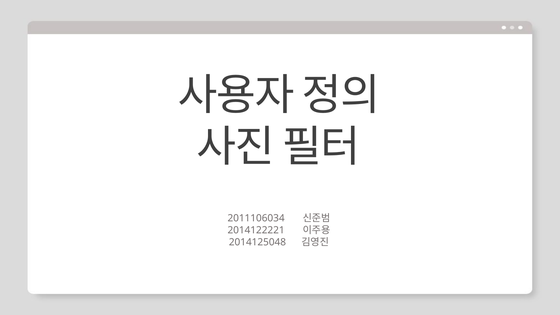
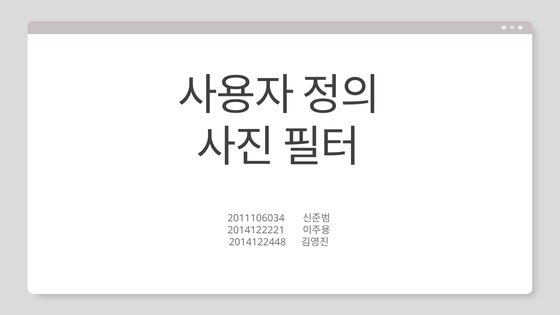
2014125048: 2014125048 -> 2014122448 (257, 242)
